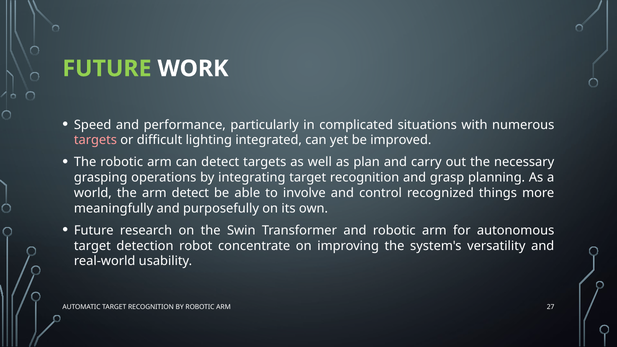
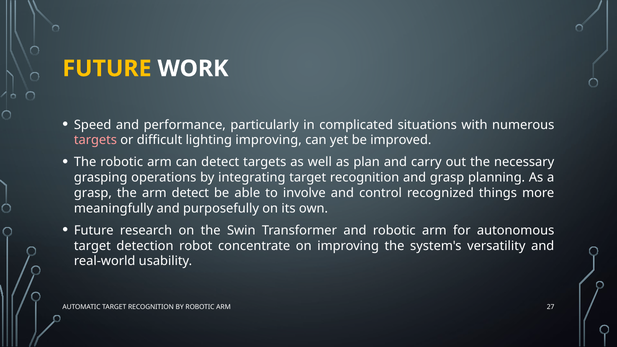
FUTURE colour: light green -> yellow (107, 69)
lighting integrated: integrated -> improving (269, 140)
world: world -> grasp (93, 193)
